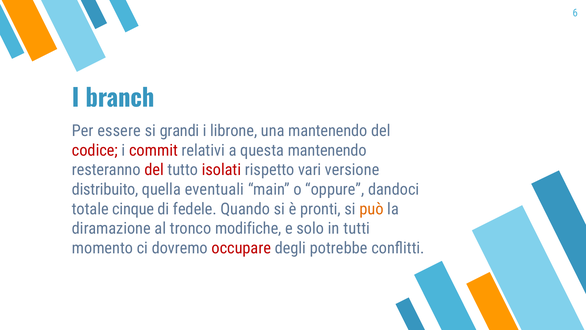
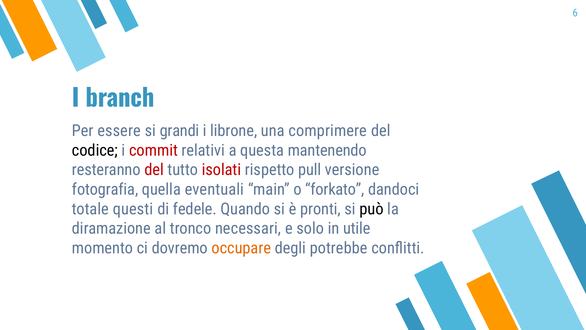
una mantenendo: mantenendo -> comprimere (328, 131)
codice colour: red -> black (95, 150)
vari: vari -> pull (310, 170)
distribuito: distribuito -> fotografia (105, 189)
oppure: oppure -> forkato (335, 189)
cinque: cinque -> questi (133, 209)
può colour: orange -> black (372, 209)
modifiche: modifiche -> necessari (248, 228)
tutti: tutti -> utile (357, 228)
occupare colour: red -> orange (241, 248)
